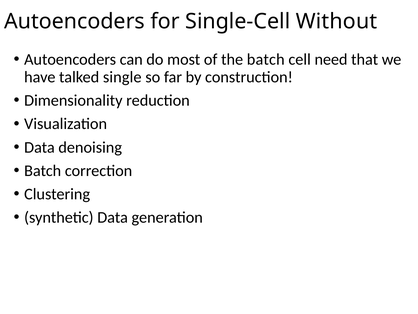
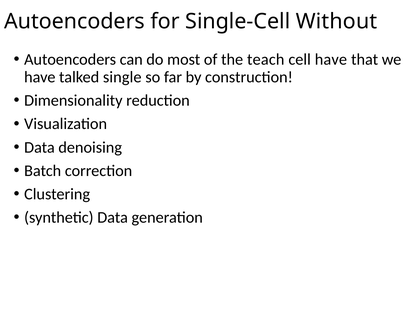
the batch: batch -> teach (266, 59)
cell need: need -> have (331, 59)
